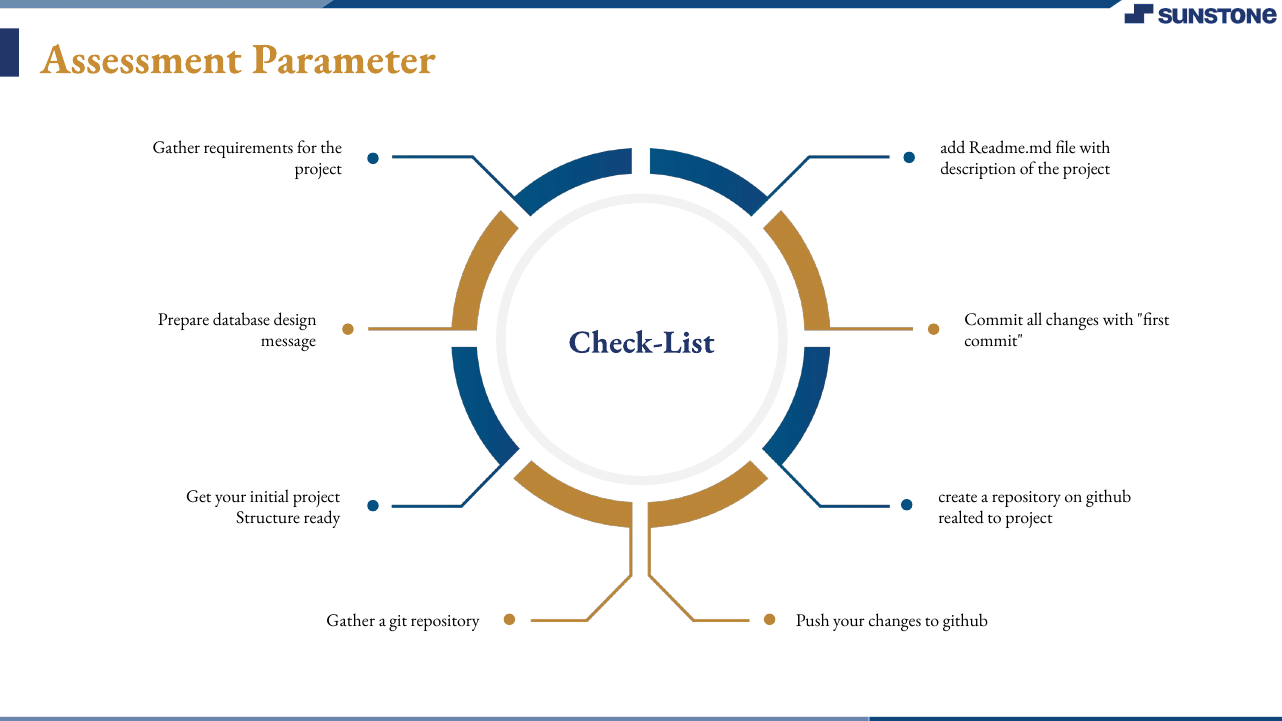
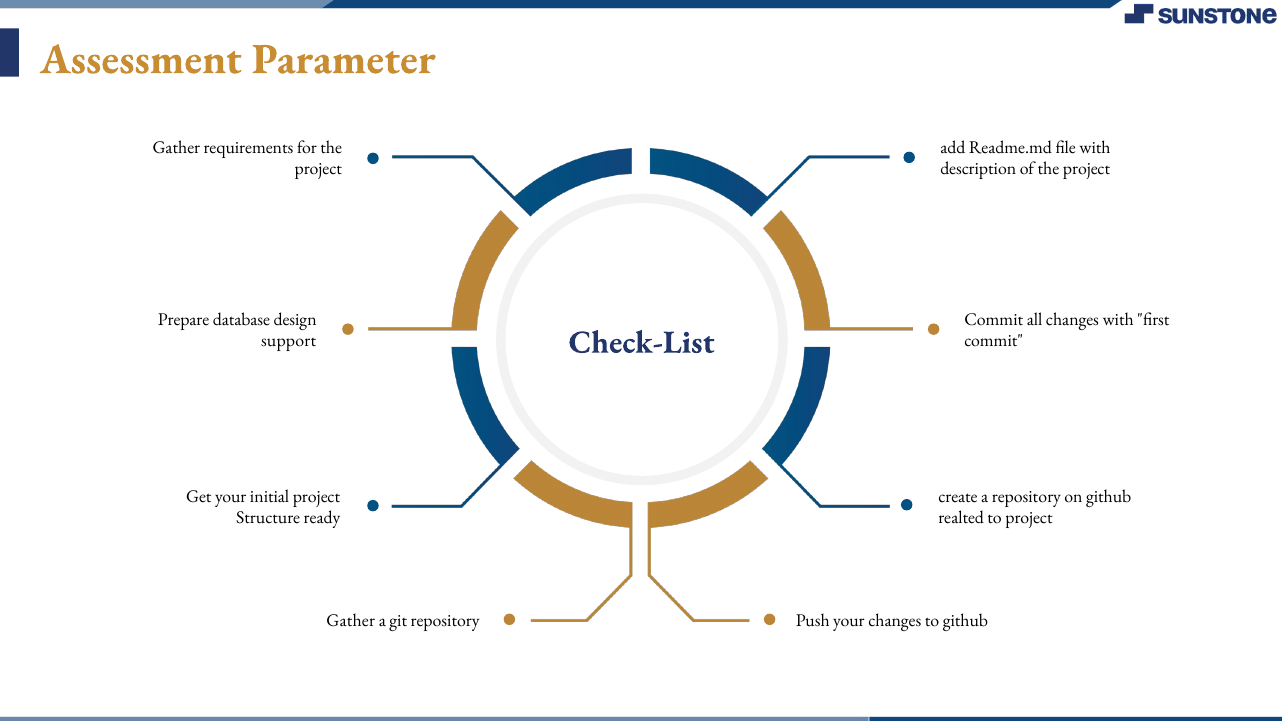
message: message -> support (289, 341)
